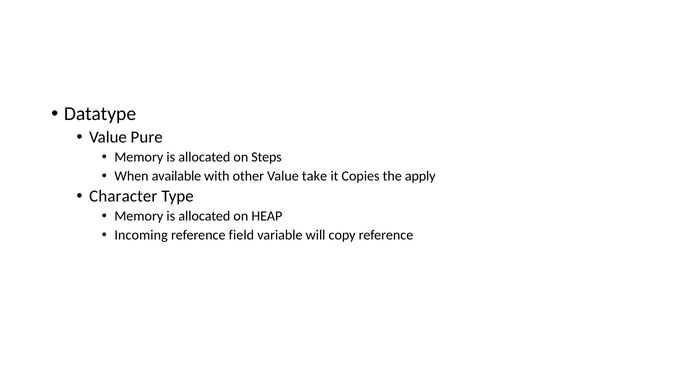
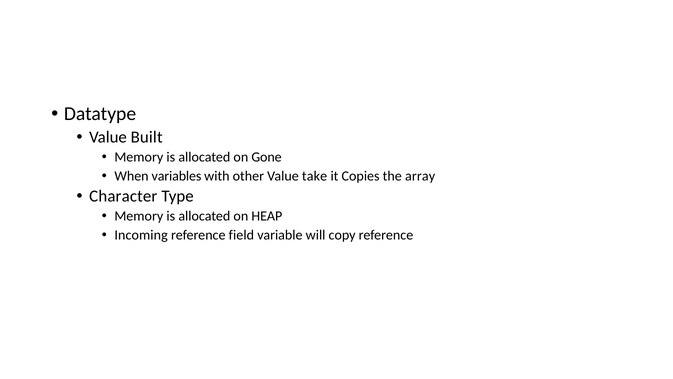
Pure: Pure -> Built (147, 137)
Steps: Steps -> Gone (267, 157)
available: available -> variables (176, 176)
apply: apply -> array (420, 176)
